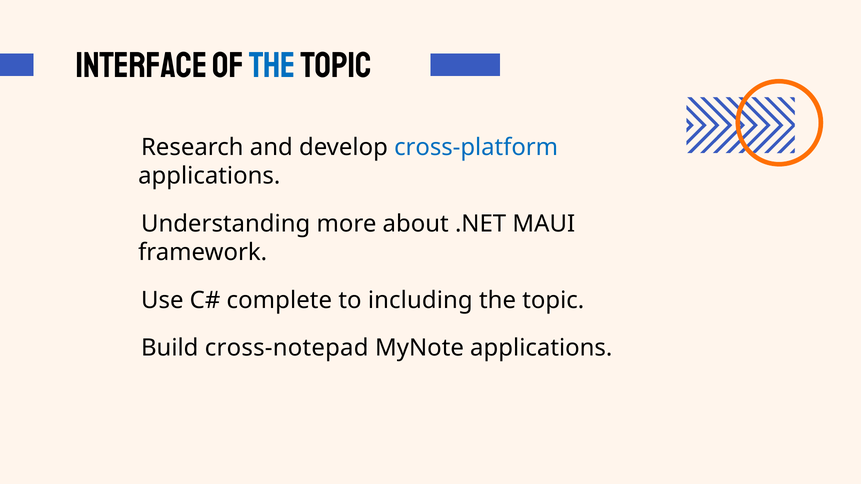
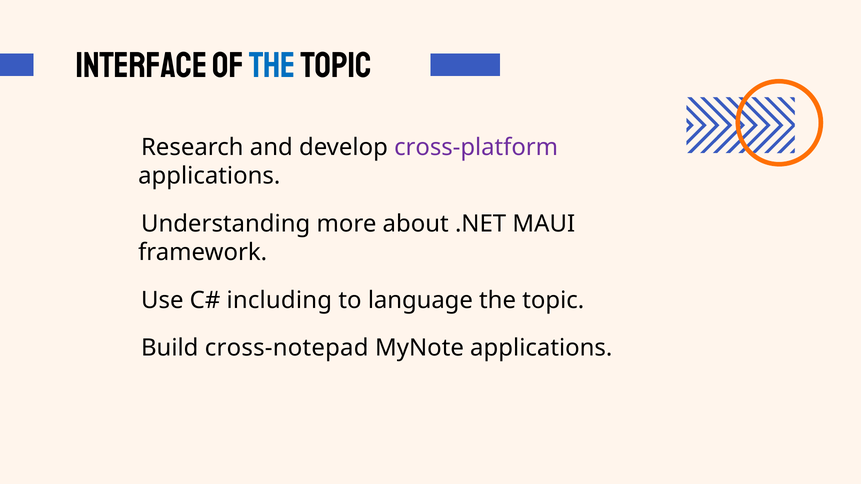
cross-platform colour: blue -> purple (476, 147)
complete: complete -> including (279, 300)
including: including -> language (420, 300)
